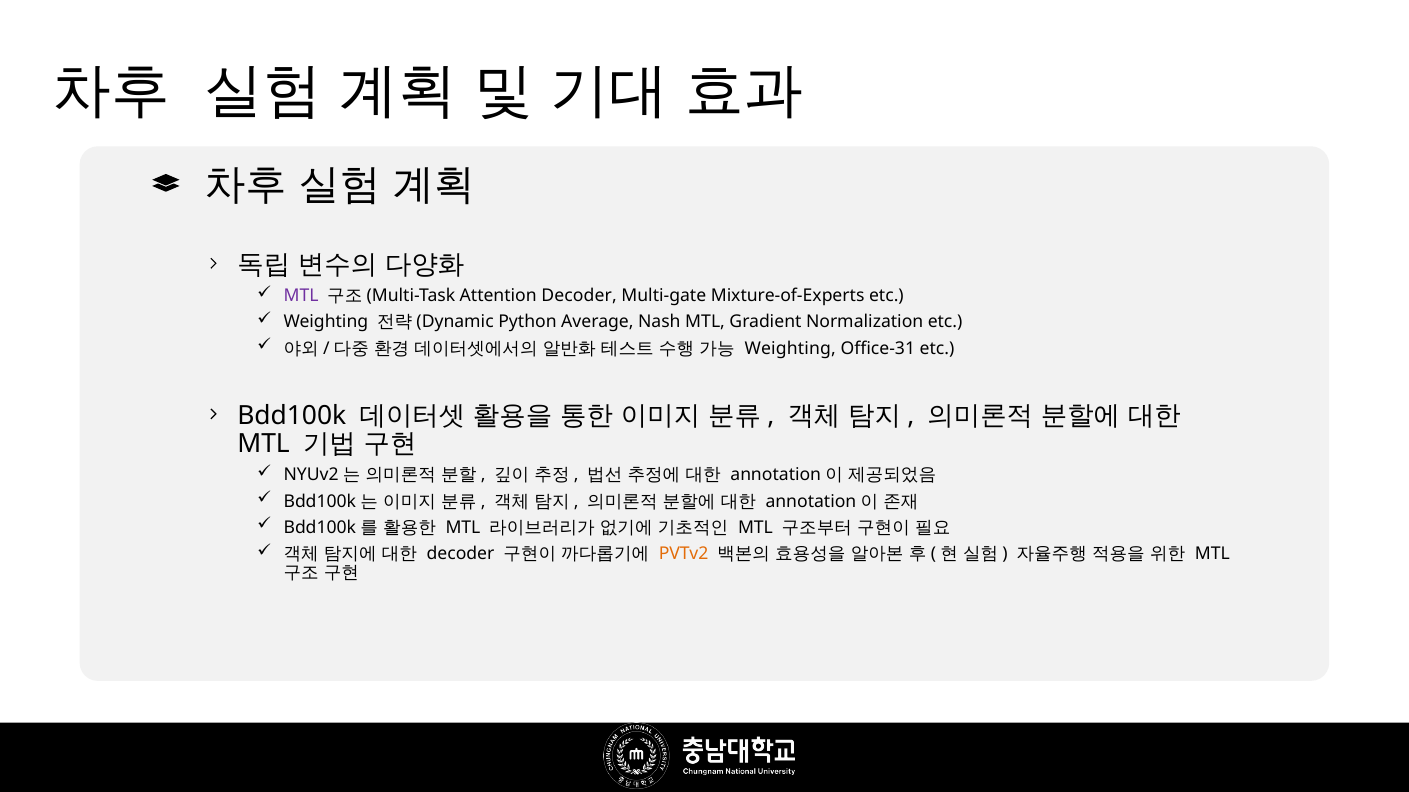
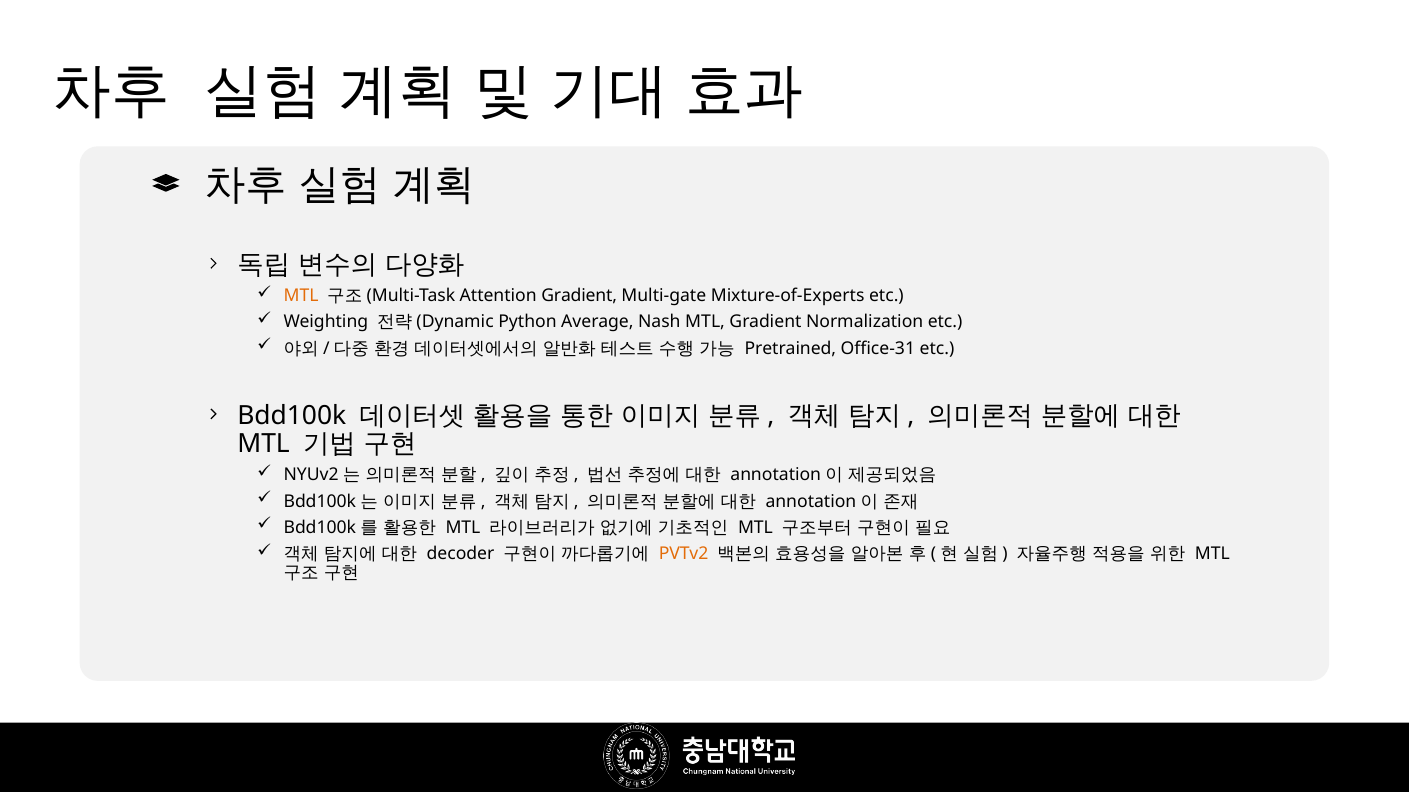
MTL colour: purple -> orange (301, 296)
Attention Decoder: Decoder -> Gradient (579, 296)
Weighting: Weighting -> Pretrained (790, 349)
